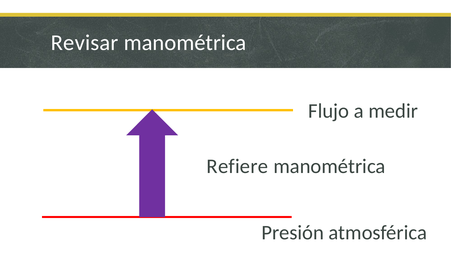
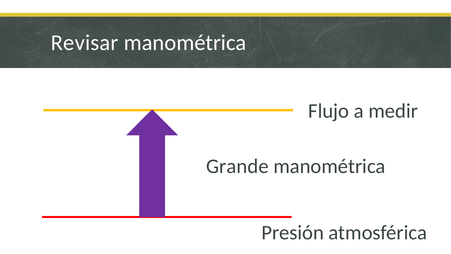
Refiere: Refiere -> Grande (237, 166)
